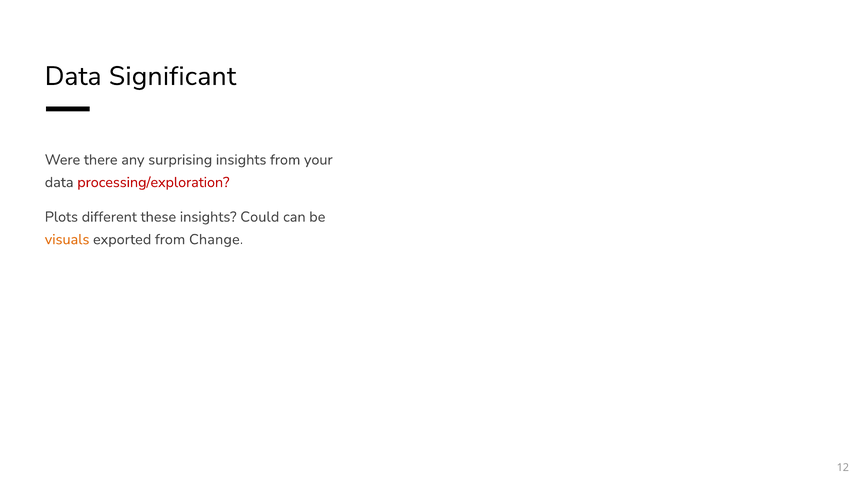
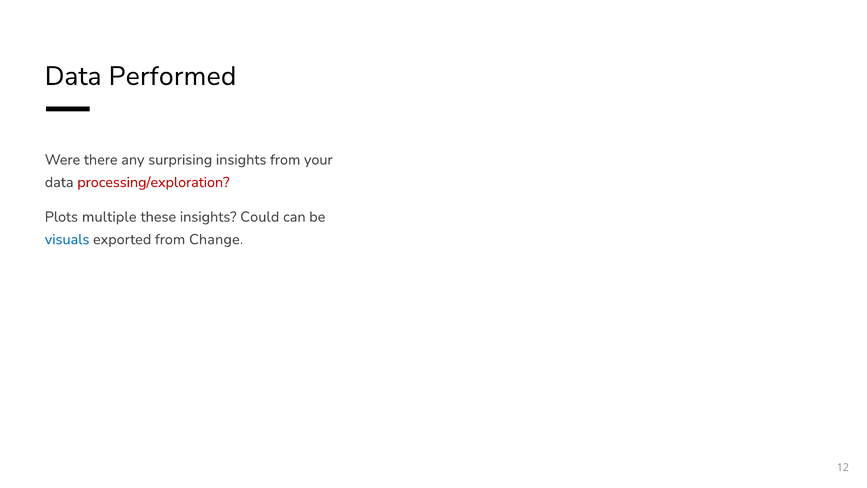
Significant: Significant -> Performed (173, 76)
different: different -> multiple (109, 217)
visuals colour: orange -> blue (67, 239)
